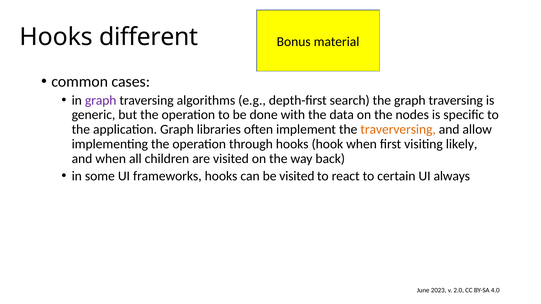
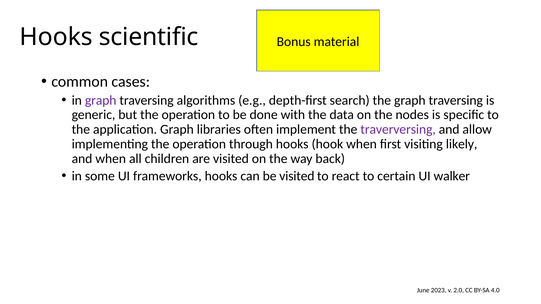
different: different -> scientific (149, 37)
traverversing colour: orange -> purple (398, 130)
always: always -> walker (452, 176)
